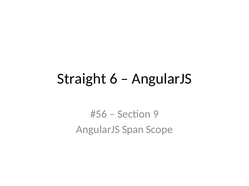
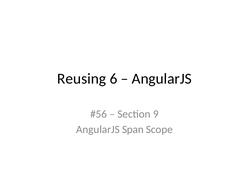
Straight: Straight -> Reusing (82, 79)
